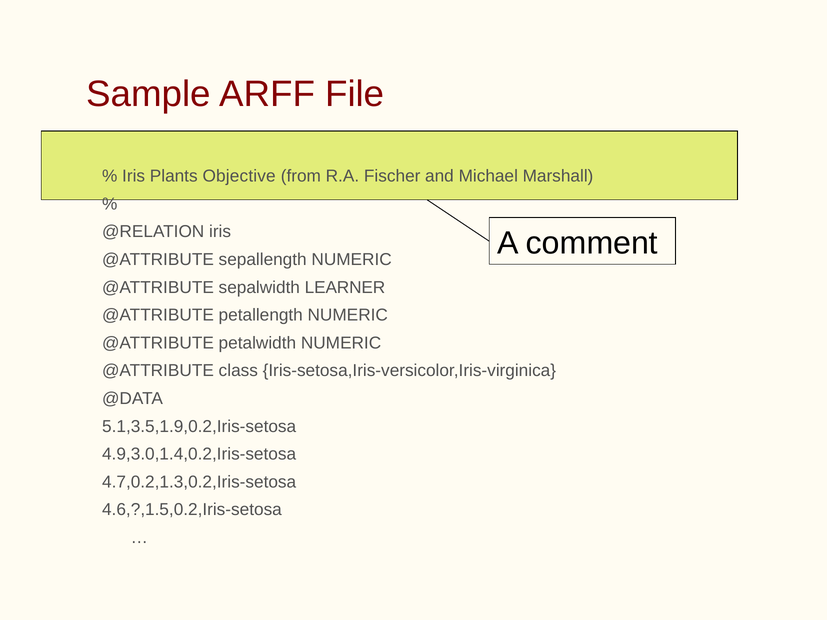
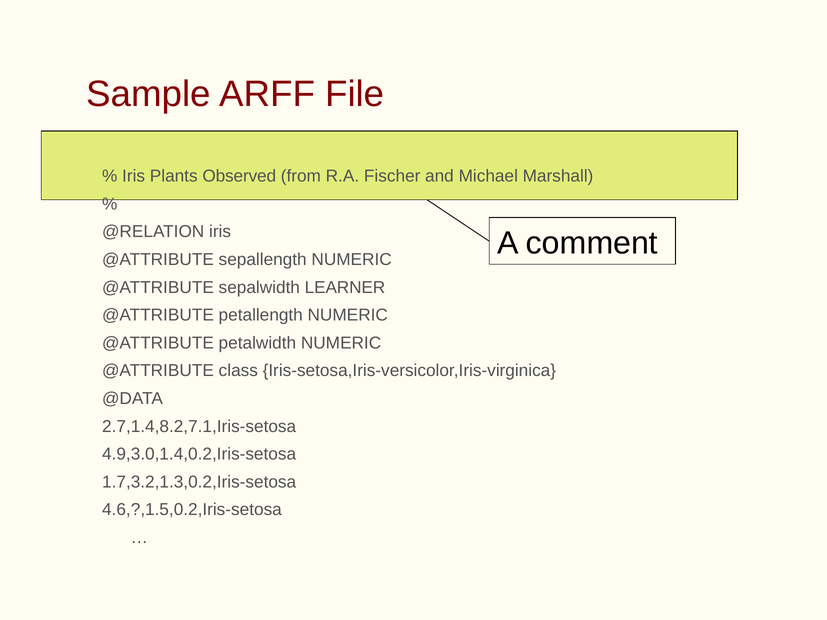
Objective: Objective -> Observed (239, 176)
5.1,3.5,1.9,0.2,Iris-setosa: 5.1,3.5,1.9,0.2,Iris-setosa -> 2.7,1.4,8.2,7.1,Iris-setosa (199, 427)
4.7,0.2,1.3,0.2,Iris-setosa: 4.7,0.2,1.3,0.2,Iris-setosa -> 1.7,3.2,1.3,0.2,Iris-setosa (199, 482)
